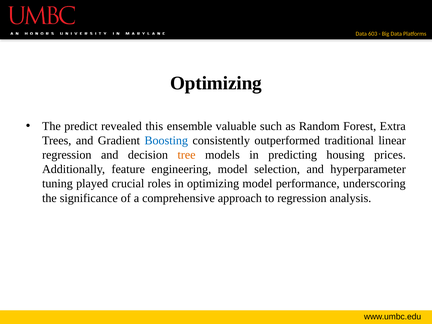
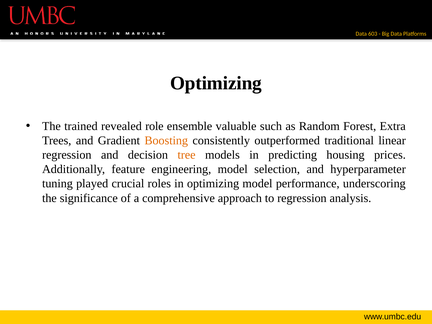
predict: predict -> trained (81, 126)
this: this -> role (154, 126)
Boosting colour: blue -> orange (166, 140)
